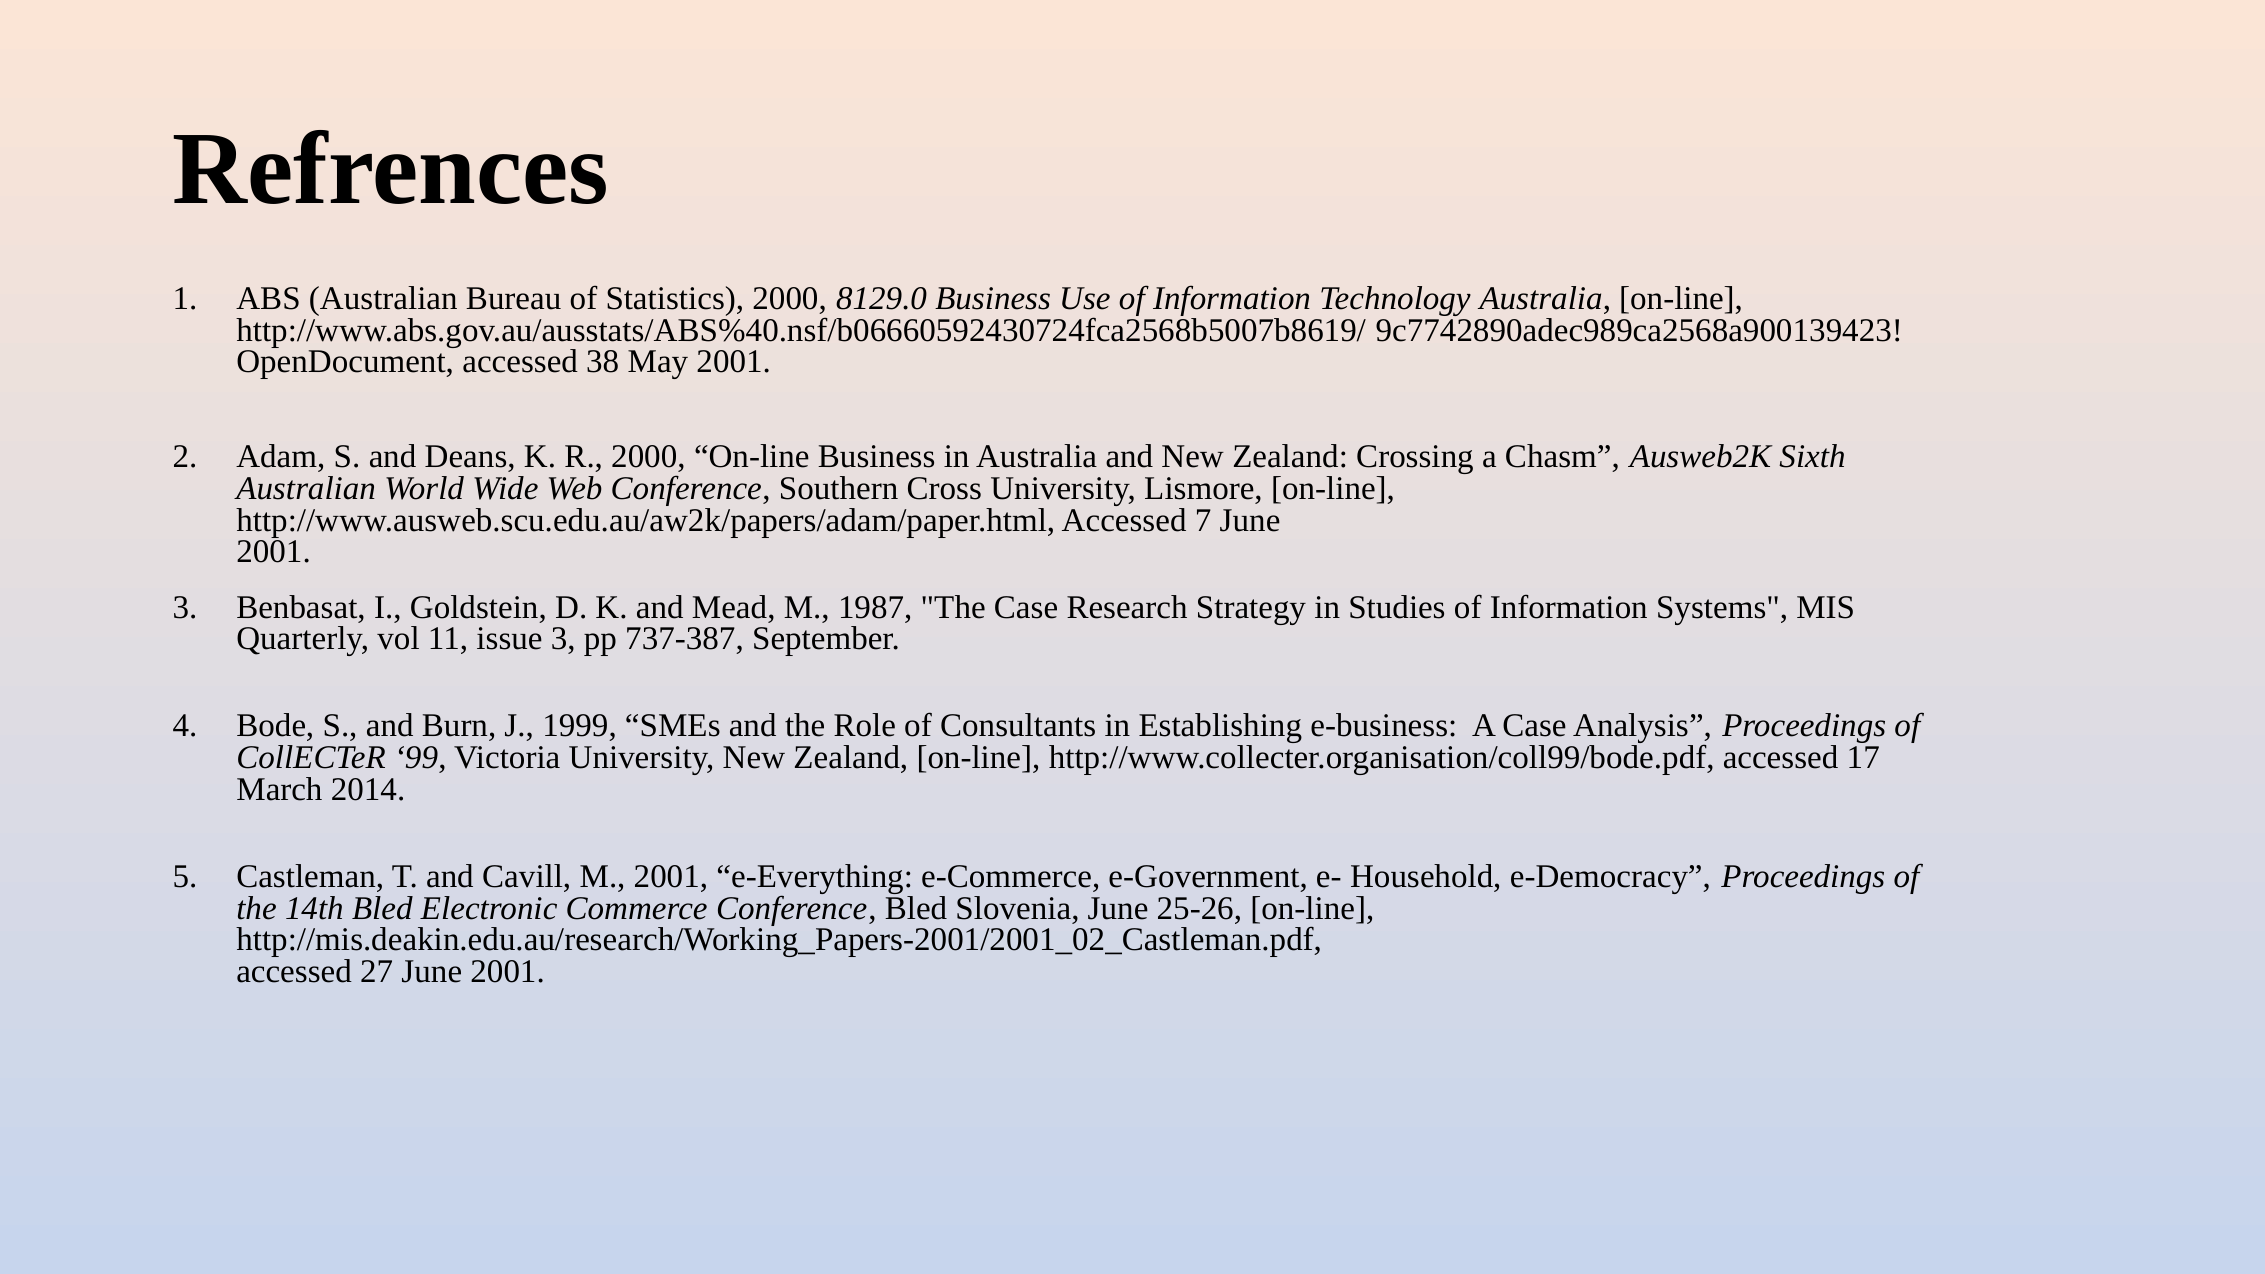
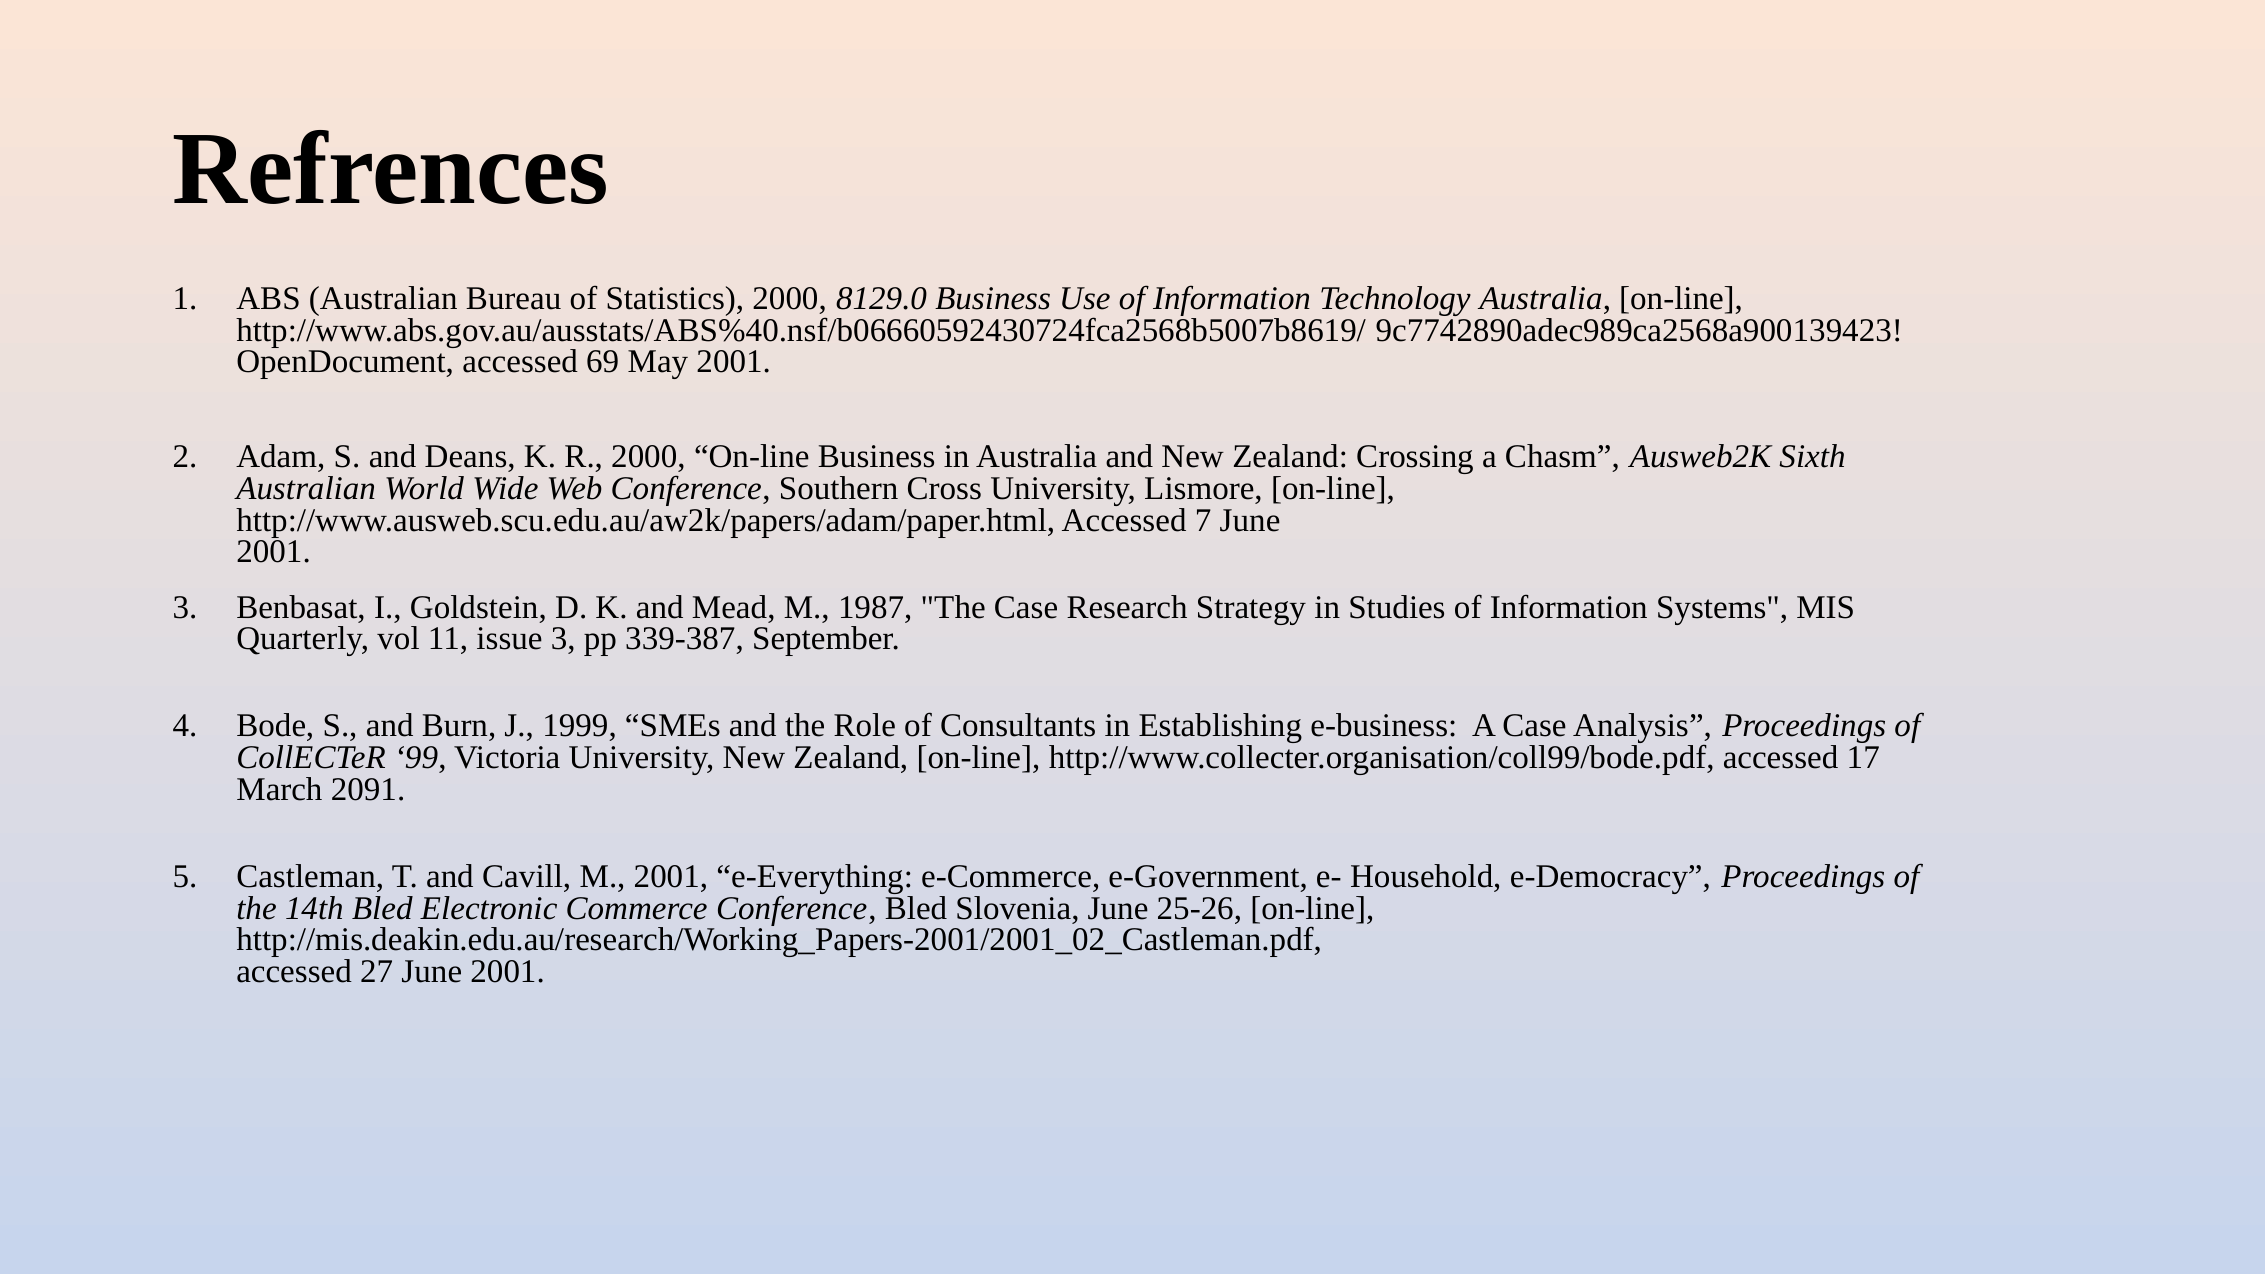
38: 38 -> 69 (603, 362)
737-387: 737-387 -> 339-387 (685, 639)
2014: 2014 -> 2091 (368, 789)
